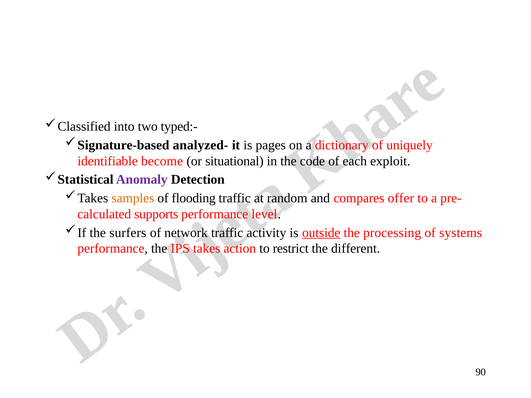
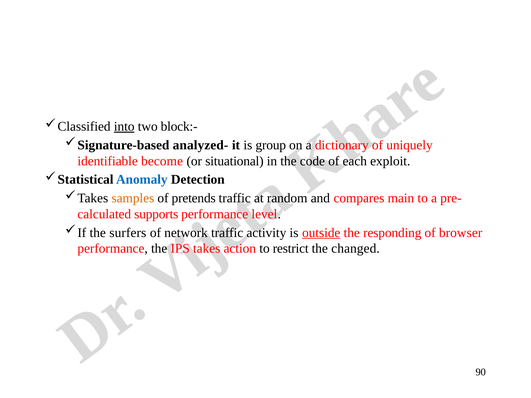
into underline: none -> present (124, 127)
typed:-: typed:- -> block:- (179, 127)
pages: pages -> group (271, 145)
Anomaly colour: purple -> blue (142, 180)
flooding: flooding -> pretends (194, 198)
offer: offer -> main (401, 198)
processing: processing -> responding (392, 233)
systems: systems -> browser (461, 233)
different: different -> changed (356, 249)
